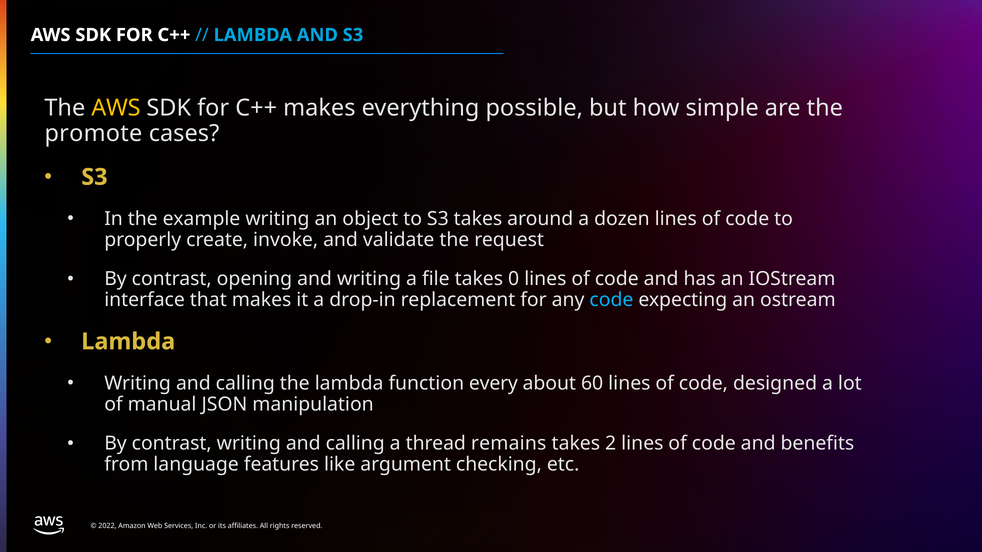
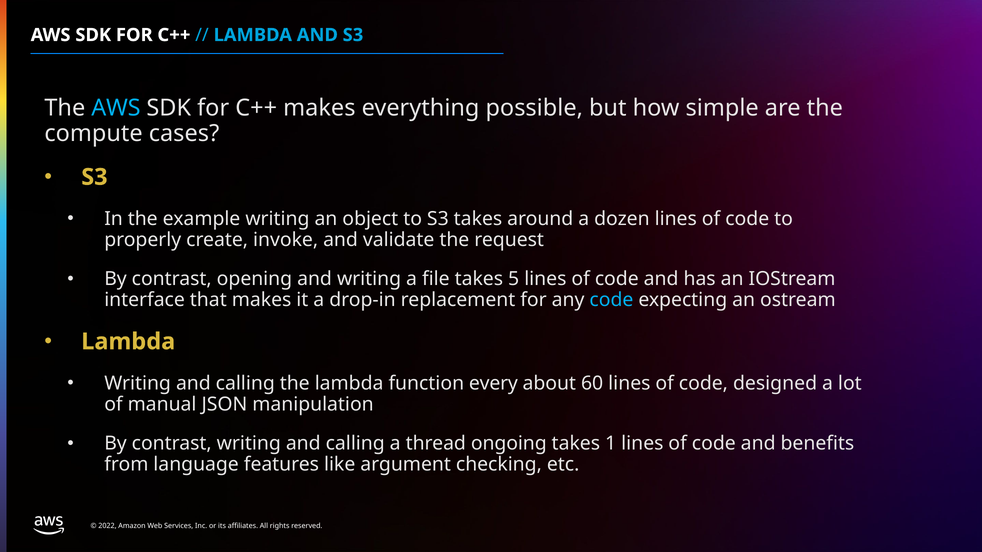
AWS colour: yellow -> light blue (116, 108)
promote: promote -> compute (94, 133)
0: 0 -> 5 (514, 279)
remains: remains -> ongoing (509, 444)
2: 2 -> 1 (611, 444)
